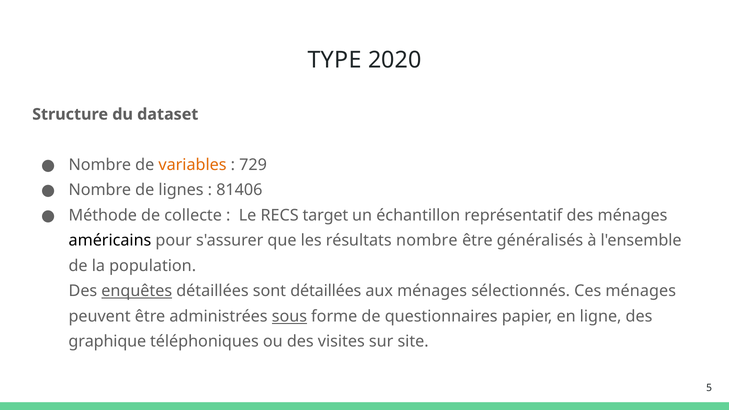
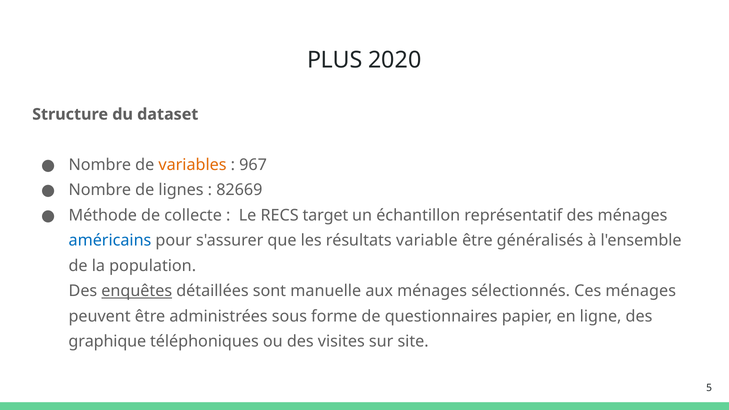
TYPE: TYPE -> PLUS (335, 60)
729: 729 -> 967 (253, 165)
81406: 81406 -> 82669 (239, 190)
américains colour: black -> blue (110, 241)
résultats nombre: nombre -> variable (427, 241)
sont détaillées: détaillées -> manuelle (326, 291)
sous underline: present -> none (289, 316)
